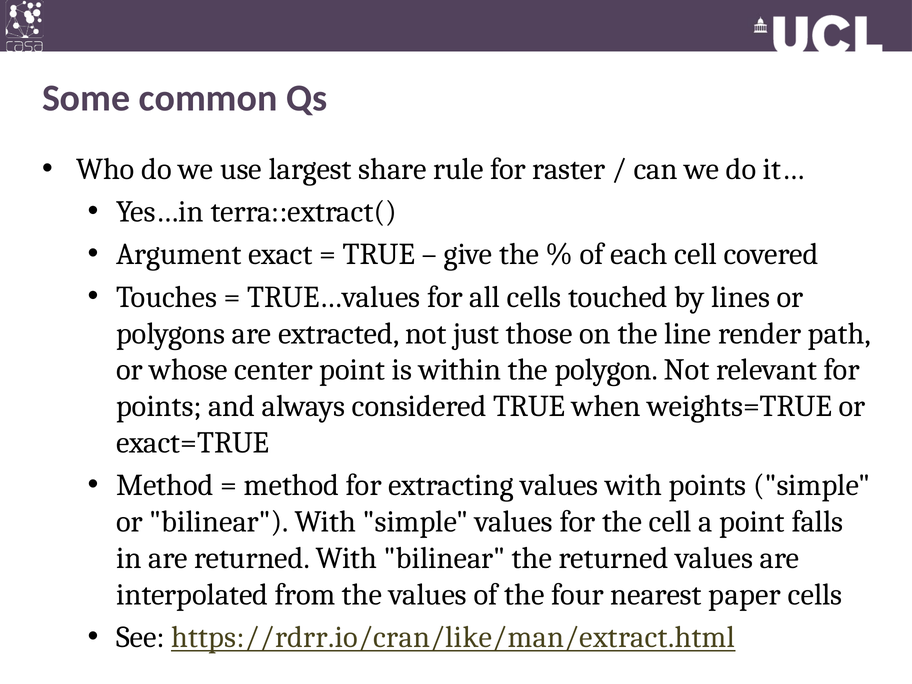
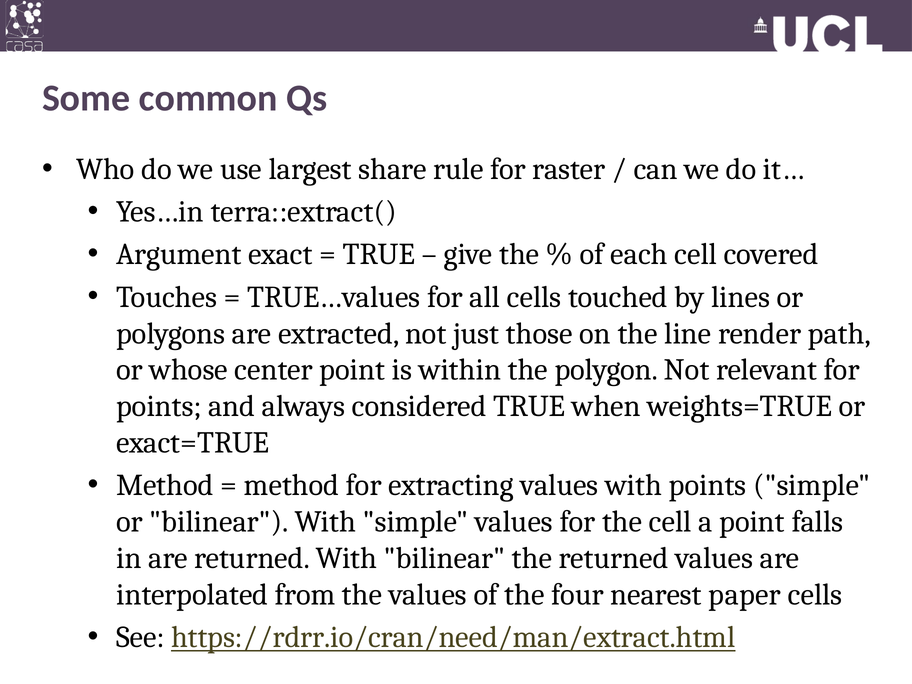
https://rdrr.io/cran/like/man/extract.html: https://rdrr.io/cran/like/man/extract.html -> https://rdrr.io/cran/need/man/extract.html (453, 637)
